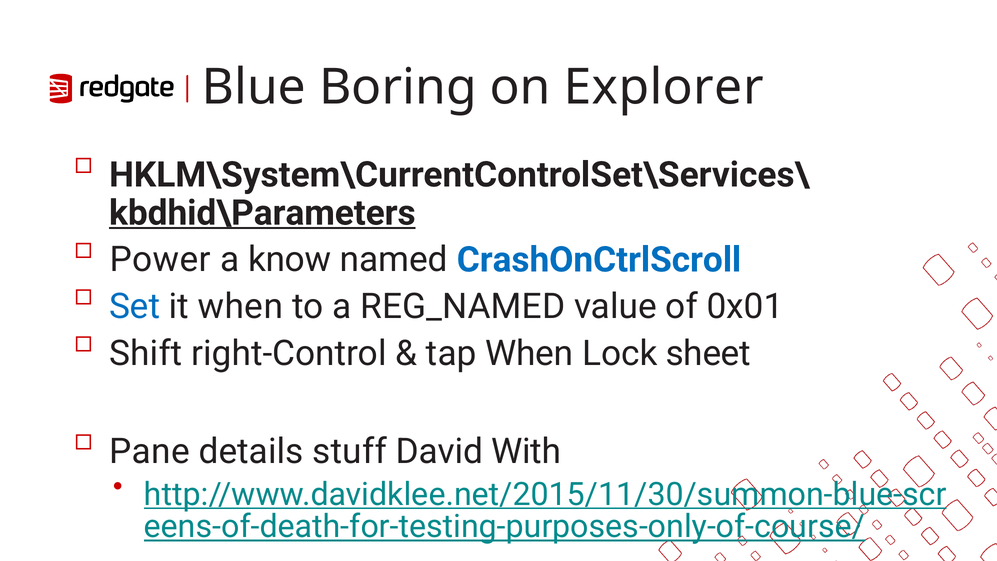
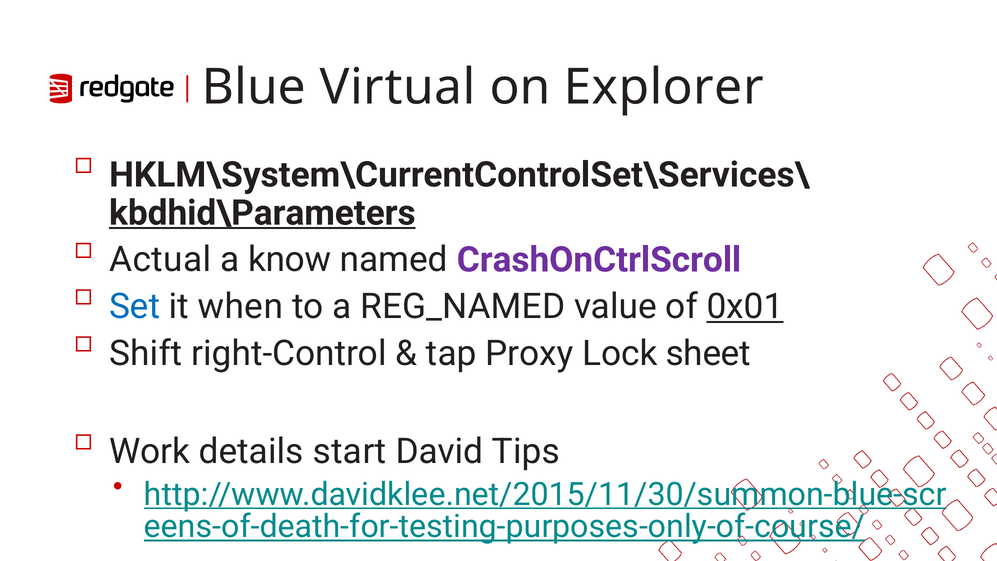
Boring: Boring -> Virtual (398, 87)
Power: Power -> Actual (160, 260)
CrashOnCtrlScroll colour: blue -> purple (599, 260)
0x01 underline: none -> present (745, 307)
tap When: When -> Proxy (529, 353)
Pane: Pane -> Work (150, 451)
stuff: stuff -> start (349, 451)
With: With -> Tips (526, 451)
